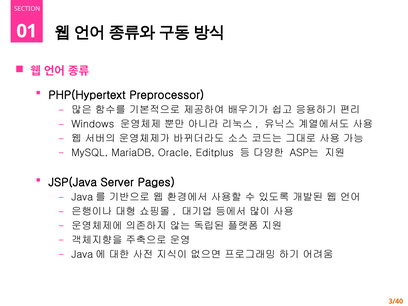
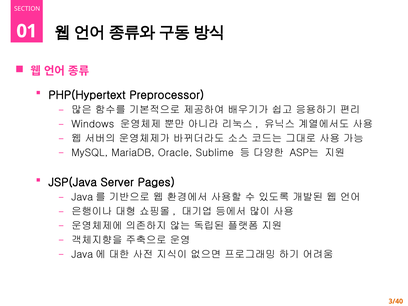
Editplus: Editplus -> Sublime (215, 153)
